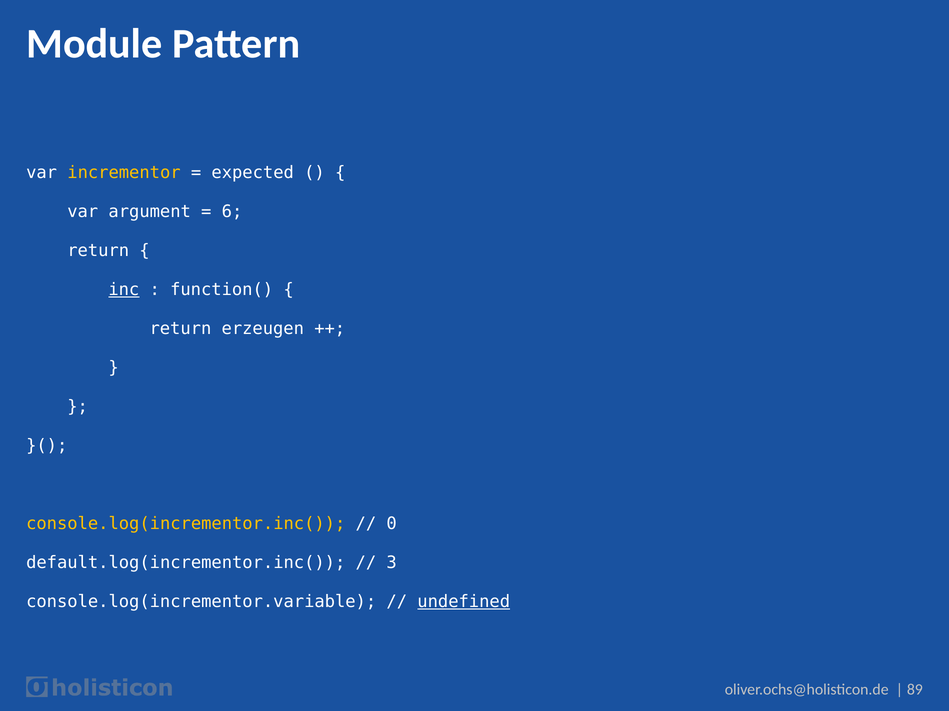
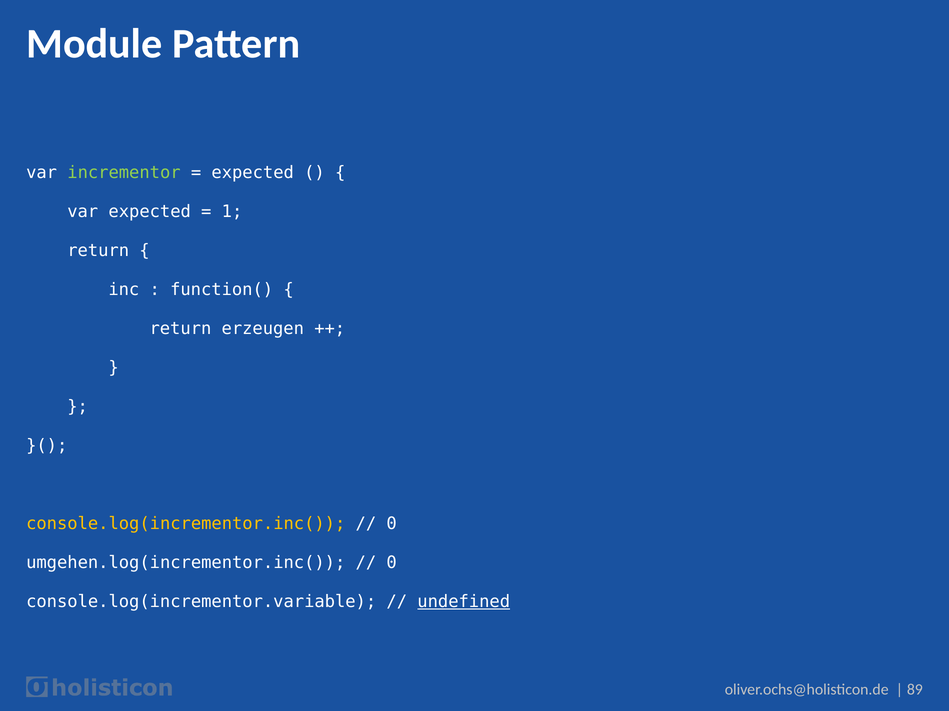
incrementor colour: yellow -> light green (124, 173)
var argument: argument -> expected (150, 212)
6: 6 -> 1 (232, 212)
inc underline: present -> none (124, 290)
default.log(incrementor.inc(: default.log(incrementor.inc( -> umgehen.log(incrementor.inc( (186, 563)
3: 3 -> 0 (392, 563)
